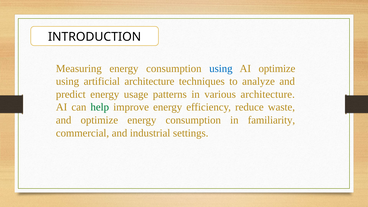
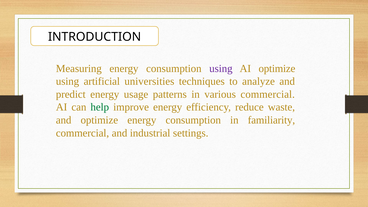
using colour: blue -> purple (221, 69)
artificial architecture: architecture -> universities (149, 81)
various architecture: architecture -> commercial (268, 94)
